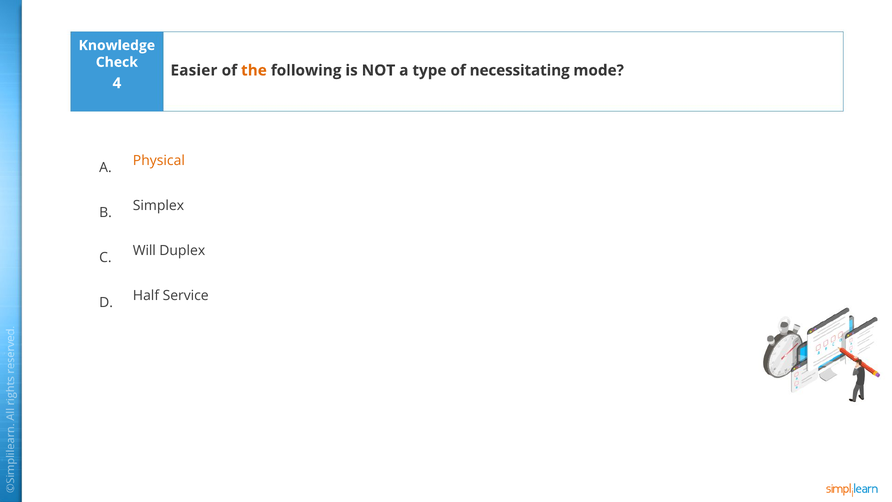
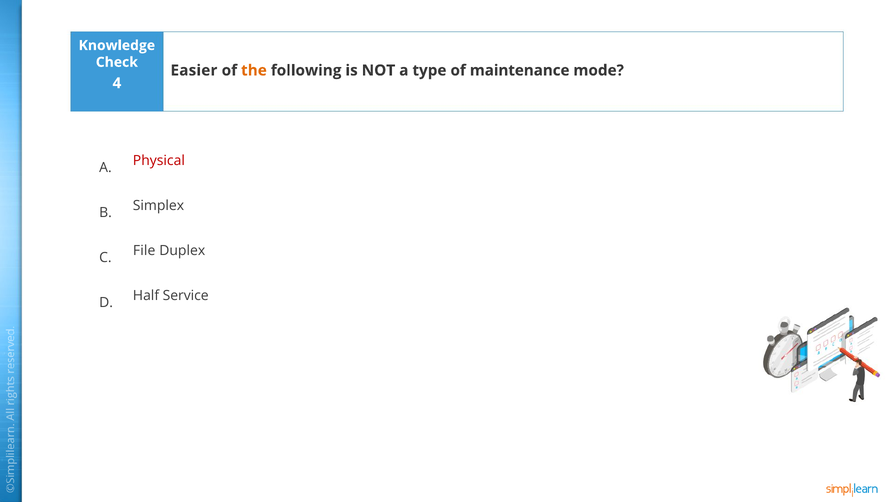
necessitating: necessitating -> maintenance (520, 70)
Physical colour: orange -> red (159, 160)
Will: Will -> File (144, 251)
